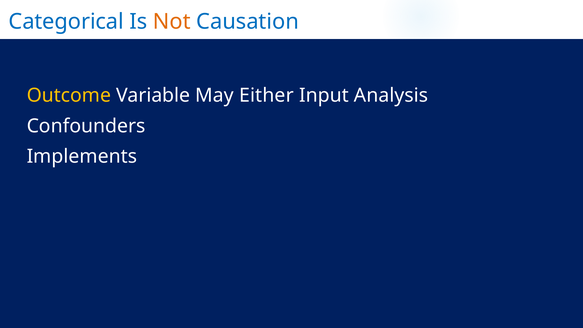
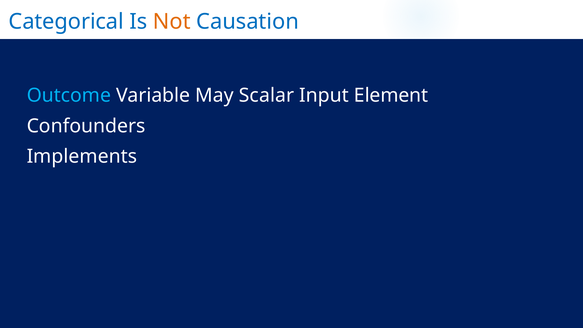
Outcome colour: yellow -> light blue (69, 95)
Either: Either -> Scalar (266, 95)
Analysis: Analysis -> Element (391, 95)
